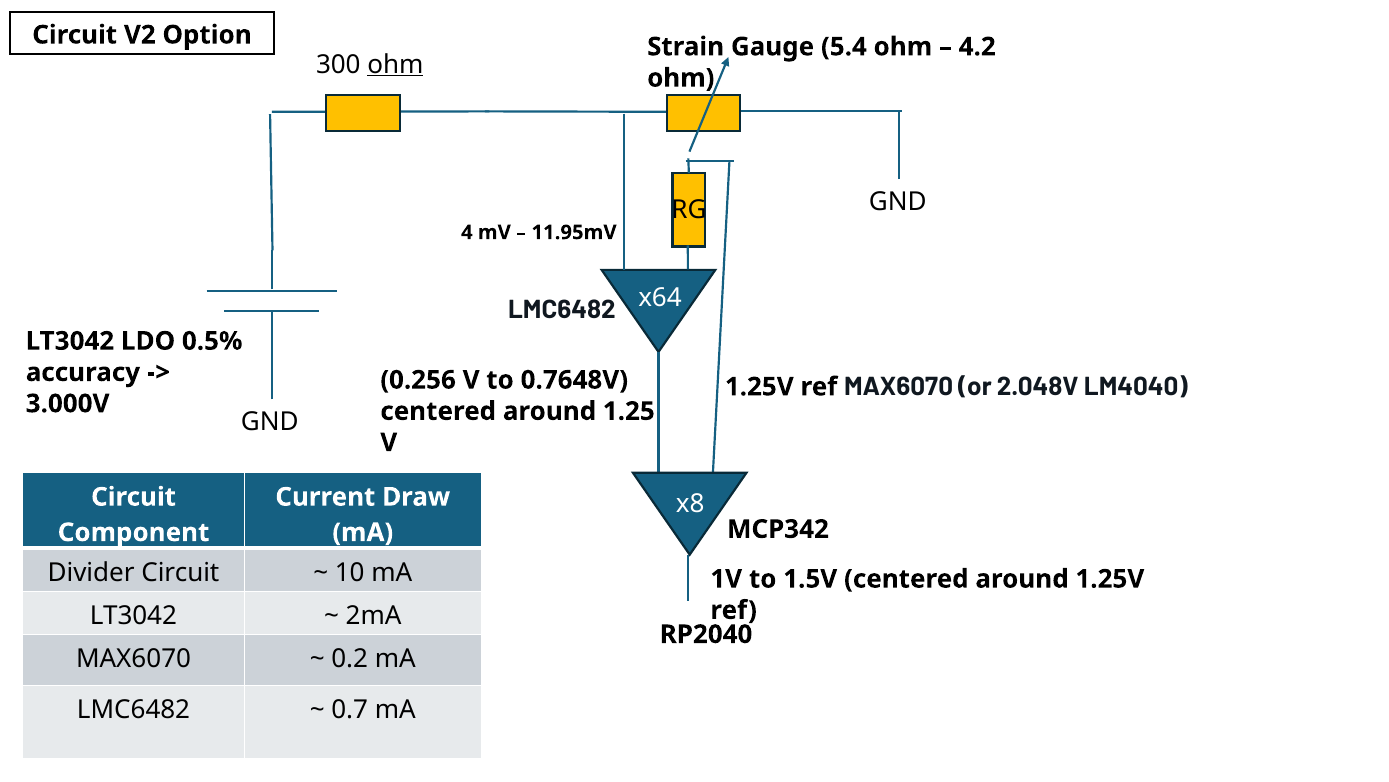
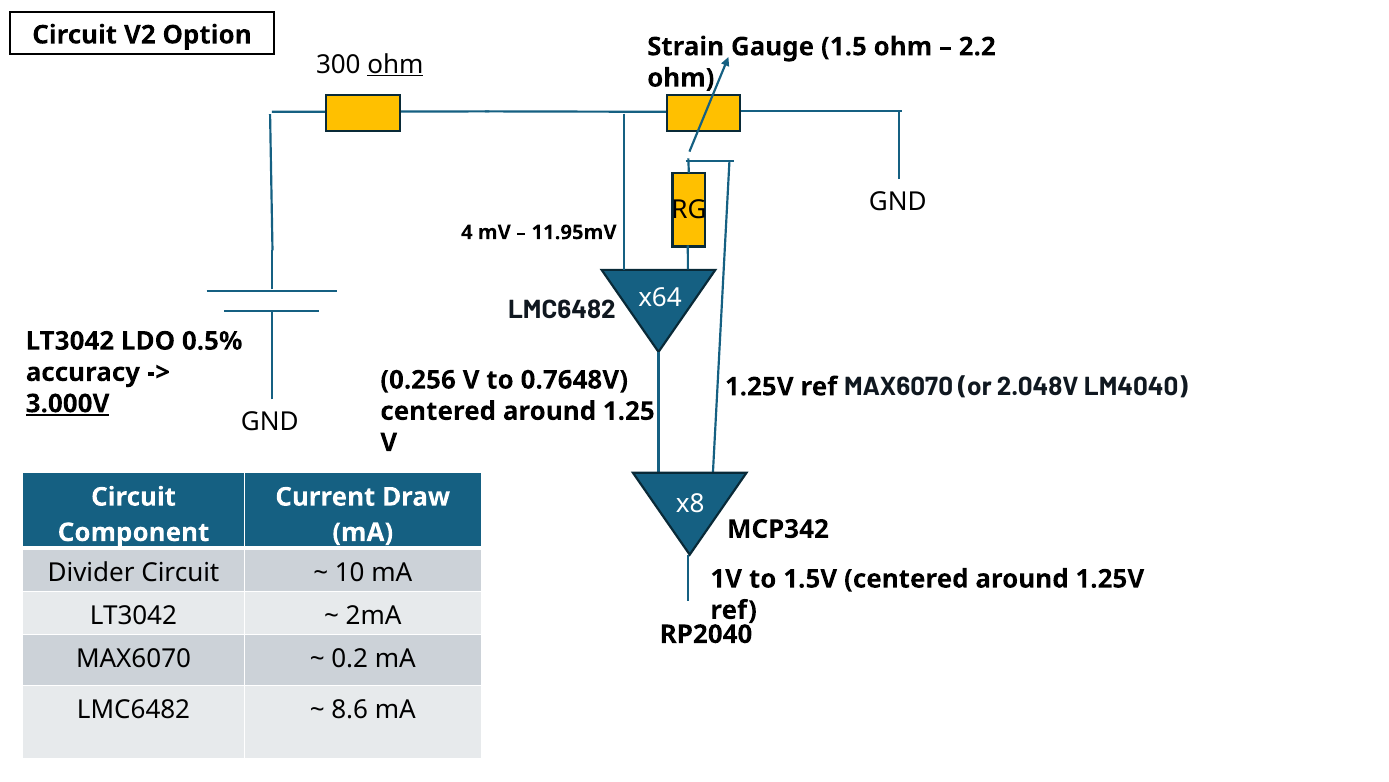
5.4: 5.4 -> 1.5 (844, 47)
4.2: 4.2 -> 2.2 (977, 47)
3.000V underline: none -> present (68, 403)
0.7: 0.7 -> 8.6 (350, 709)
